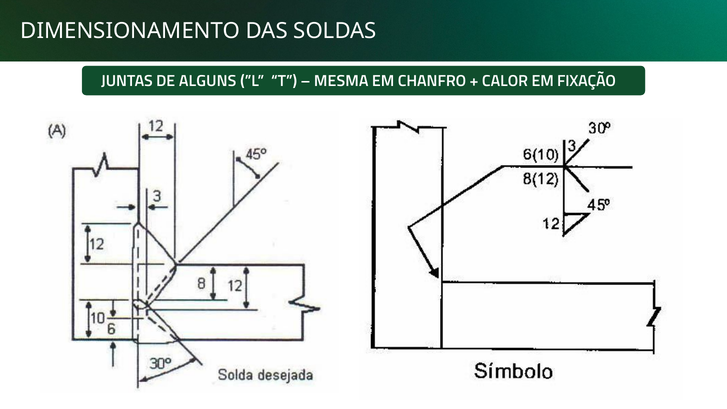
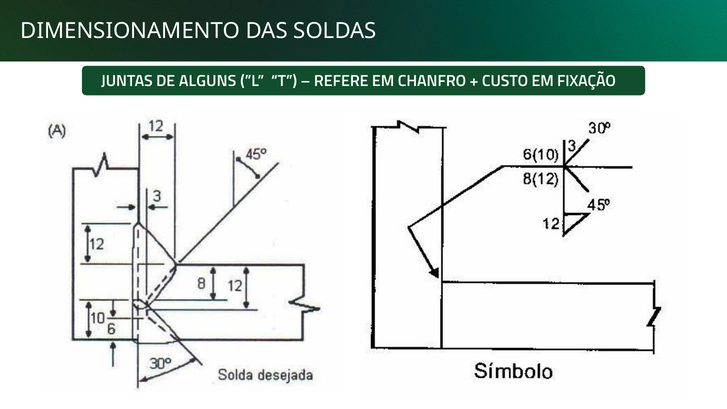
MESMA: MESMA -> REFERE (341, 81)
CALOR: CALOR -> CUSTO (505, 81)
